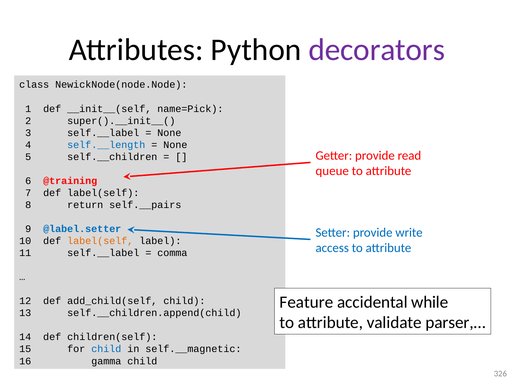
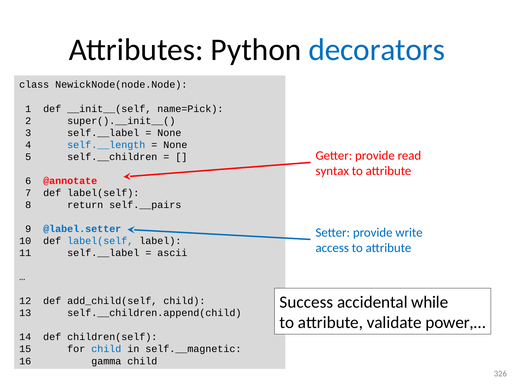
decorators colour: purple -> blue (377, 50)
queue: queue -> syntax (332, 171)
@training: @training -> @annotate (70, 181)
label(self colour: orange -> blue (100, 241)
comma: comma -> ascii (172, 253)
Feature: Feature -> Success (306, 302)
parser,…: parser,… -> power,… (456, 322)
